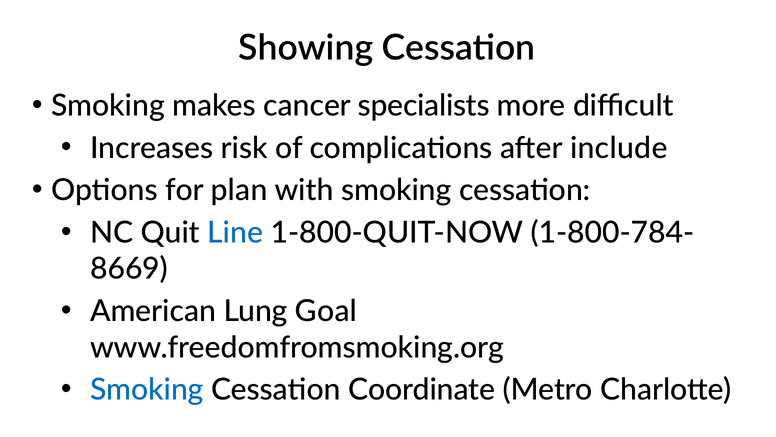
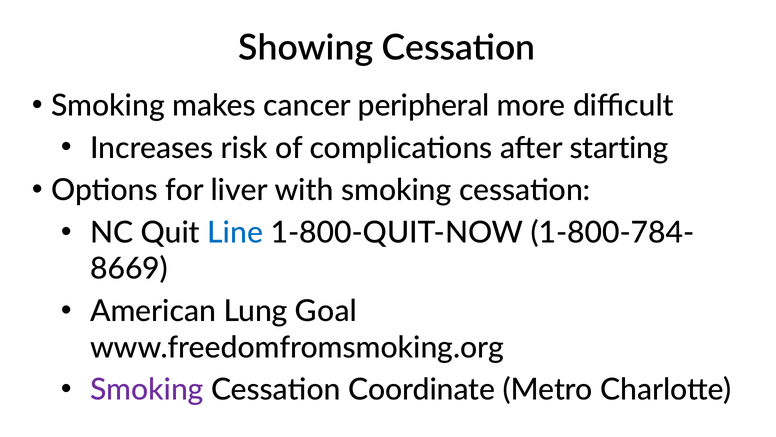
specialists: specialists -> peripheral (424, 106)
include: include -> starting (619, 148)
plan: plan -> liver (239, 190)
Smoking colour: blue -> purple (147, 389)
